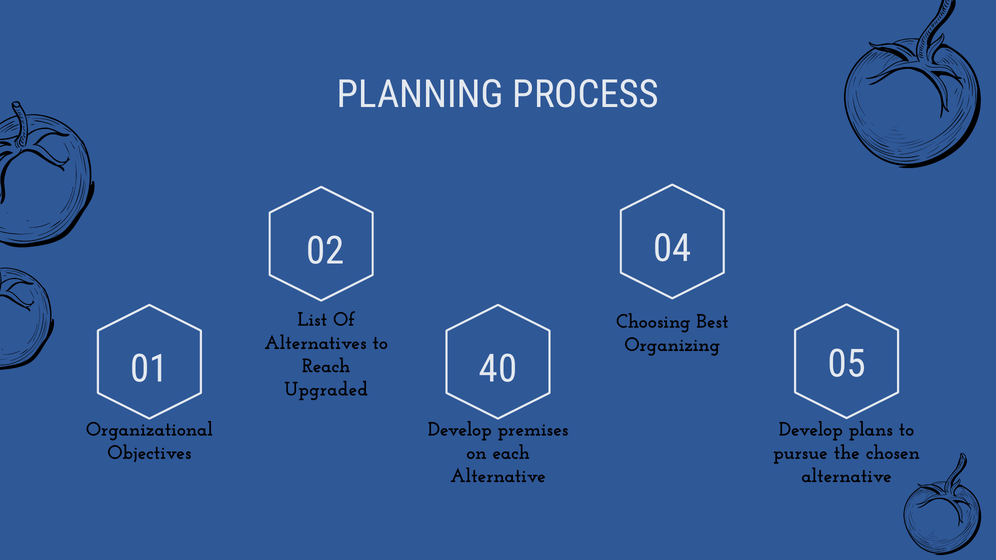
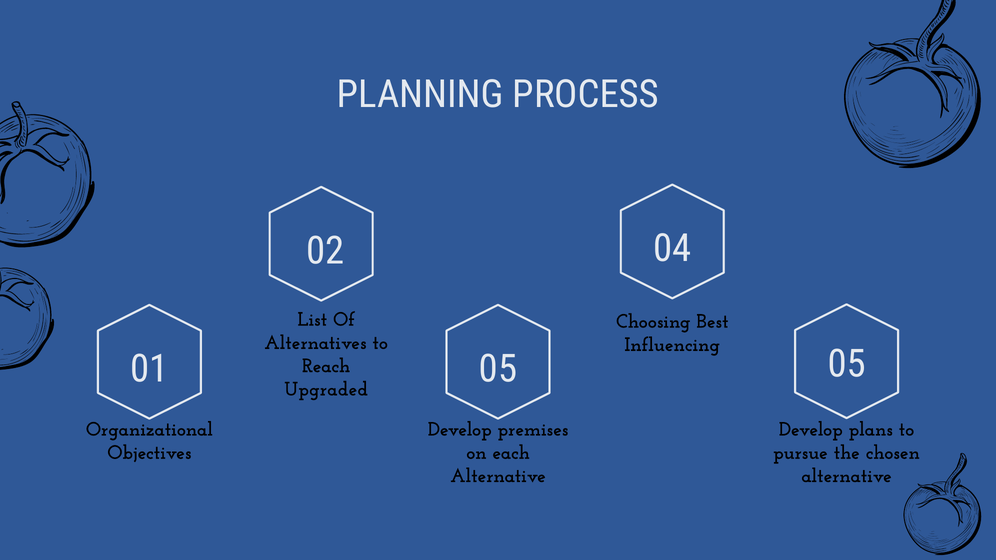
Organizing: Organizing -> Influencing (672, 345)
01 40: 40 -> 05 (498, 369)
